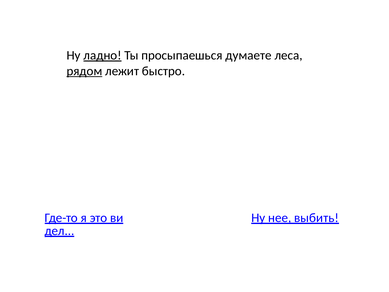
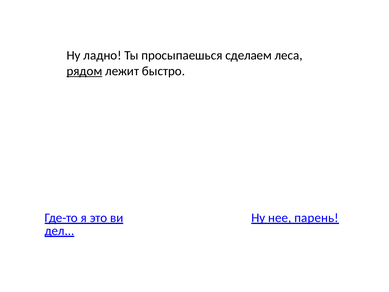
ладно underline: present -> none (102, 55)
думаете: думаете -> сделаем (249, 55)
выбить: выбить -> парень (316, 218)
